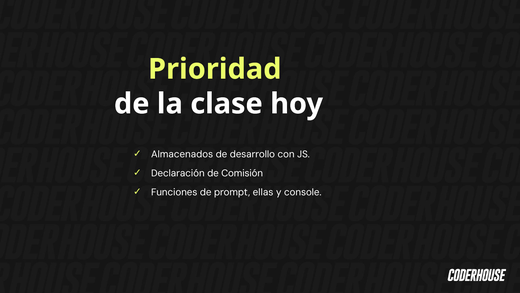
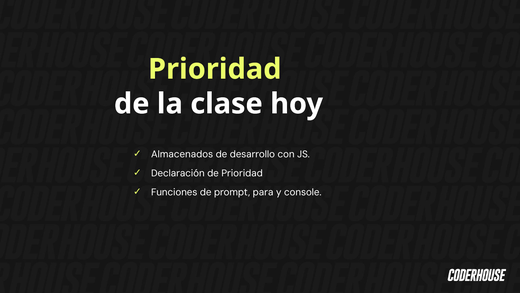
de Comisión: Comisión -> Prioridad (242, 173)
ellas: ellas -> para (263, 192)
